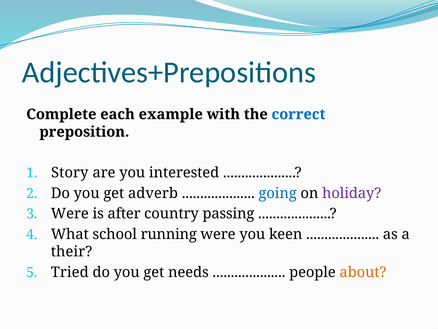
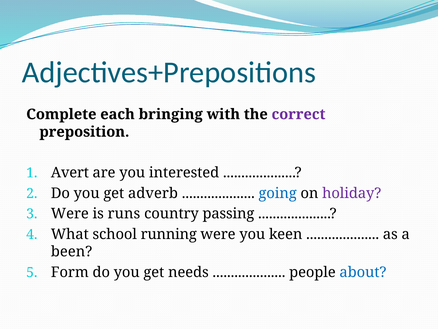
example: example -> bringing (171, 114)
correct colour: blue -> purple (299, 114)
Story: Story -> Avert (70, 173)
after: after -> runs (124, 213)
their: their -> been (72, 251)
Tried: Tried -> Form (70, 272)
about colour: orange -> blue (363, 272)
